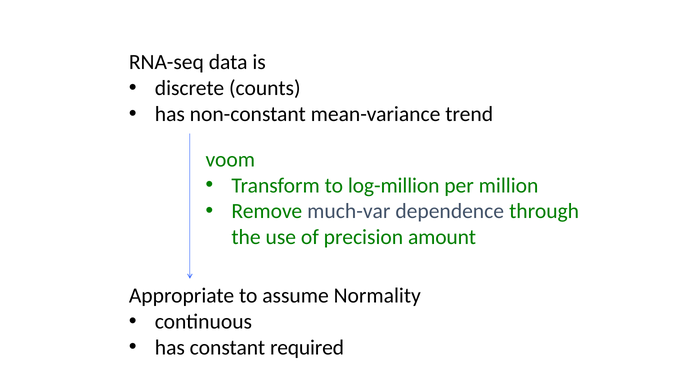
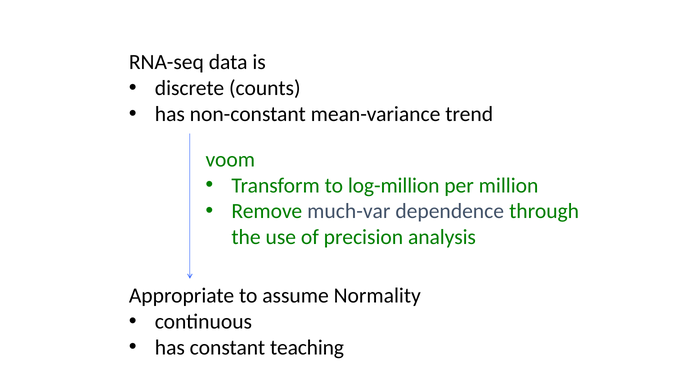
amount: amount -> analysis (442, 237)
required: required -> teaching (307, 347)
